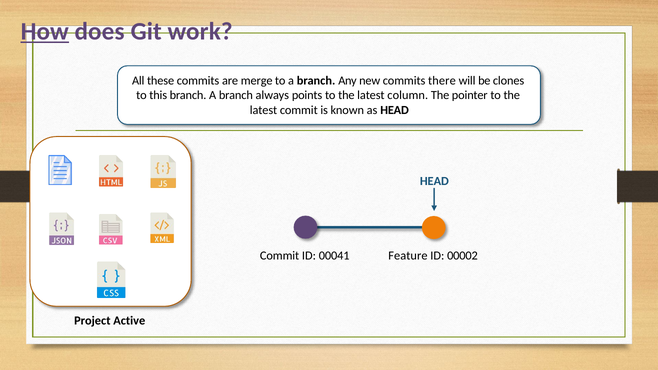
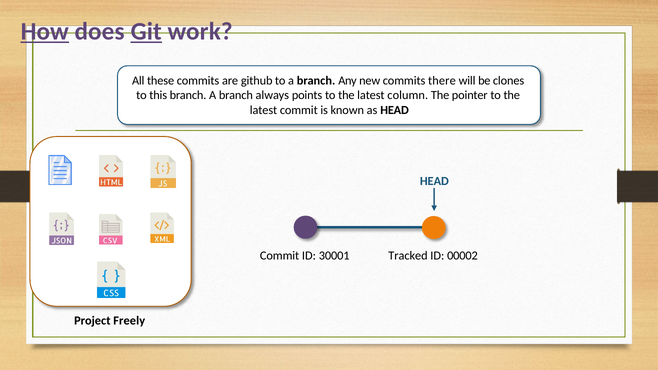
Git underline: none -> present (146, 32)
merge: merge -> github (257, 81)
00041: 00041 -> 30001 (334, 256)
Feature: Feature -> Tracked (408, 256)
Active: Active -> Freely (129, 321)
